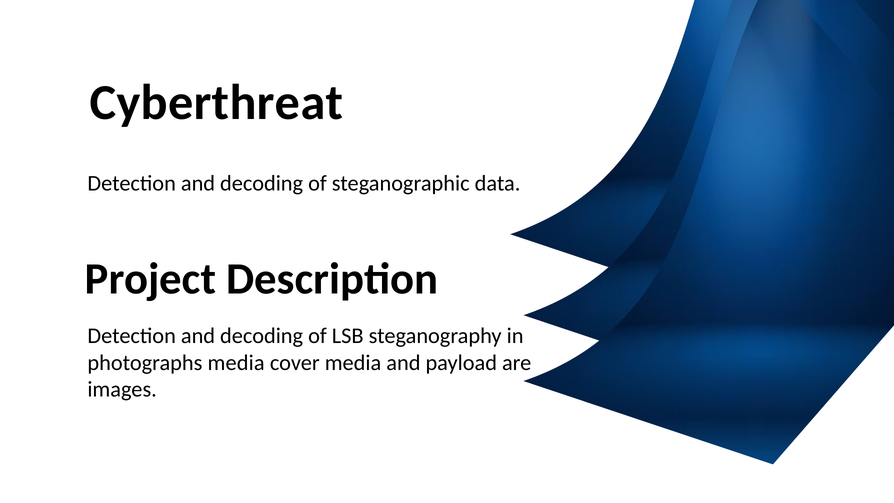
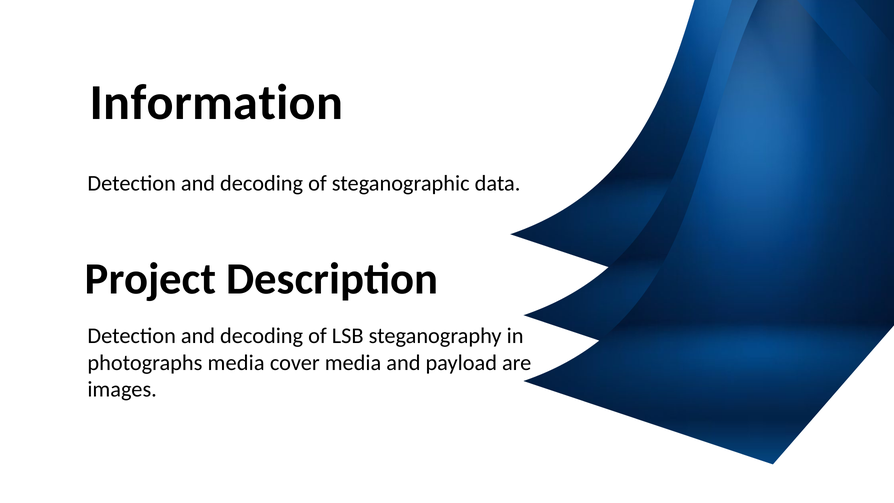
Cyberthreat: Cyberthreat -> Information (216, 103)
